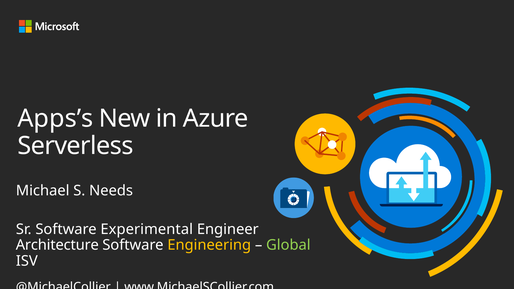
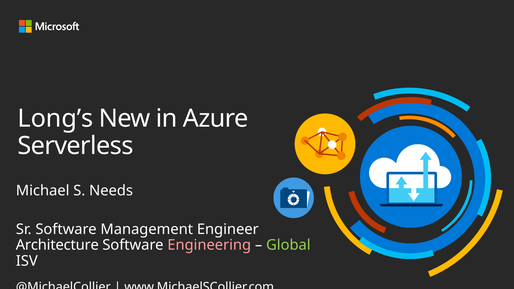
Apps’s: Apps’s -> Long’s (55, 119)
Experimental: Experimental -> Management (147, 229)
Engineering colour: yellow -> pink (209, 245)
